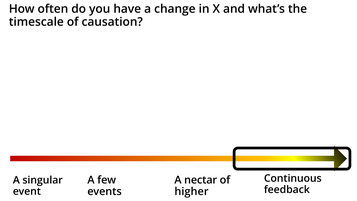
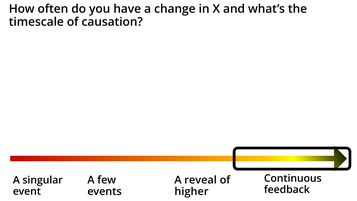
nectar: nectar -> reveal (201, 180)
